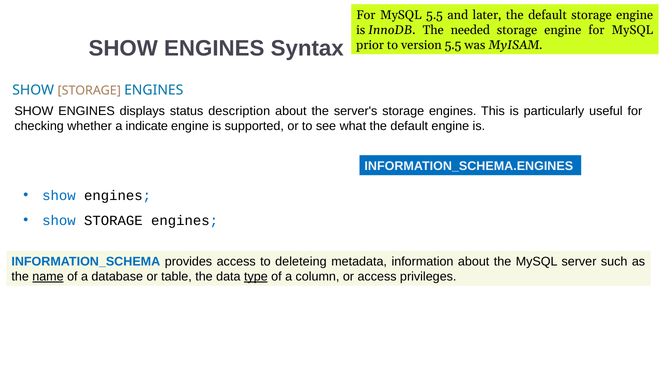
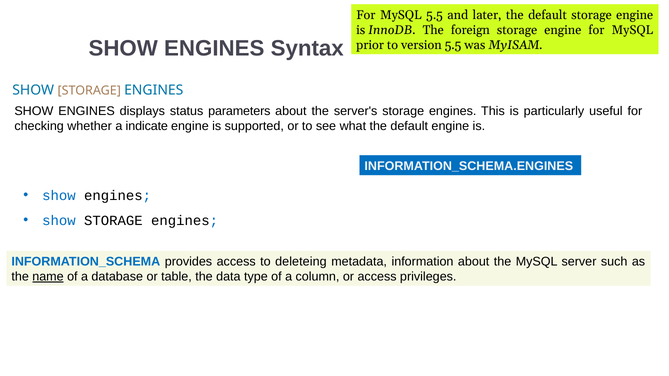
needed: needed -> foreign (470, 30)
description: description -> parameters (239, 111)
type underline: present -> none (256, 277)
